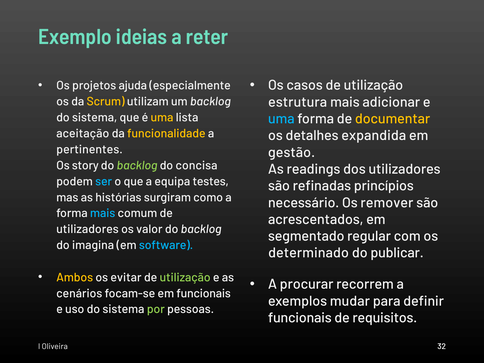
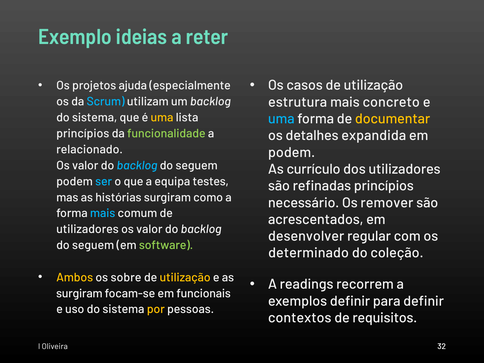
adicionar: adicionar -> concreto (391, 102)
Scrum colour: yellow -> light blue (106, 102)
aceitação: aceitação -> princípios (83, 133)
funcionalidade colour: yellow -> light green (166, 133)
pertinentes: pertinentes -> relacionado (90, 149)
gestão: gestão -> podem (292, 152)
story: story -> valor (85, 165)
backlog colour: light green -> light blue (137, 165)
concisa: concisa -> seguem (197, 165)
readings: readings -> currículo (314, 169)
segmentado: segmentado -> desenvolver (306, 236)
imagina: imagina -> seguem (93, 245)
software colour: light blue -> light green (166, 245)
publicar: publicar -> coleção (397, 253)
evitar: evitar -> sobre (126, 277)
utilização colour: light green -> yellow (185, 277)
procurar: procurar -> readings (307, 284)
cenários: cenários -> surgiram (79, 293)
exemplos mudar: mudar -> definir (350, 301)
por colour: light green -> yellow (156, 309)
funcionais: funcionais -> contextos (300, 318)
